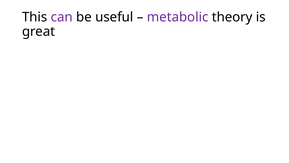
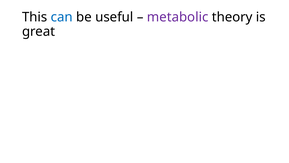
can colour: purple -> blue (62, 17)
